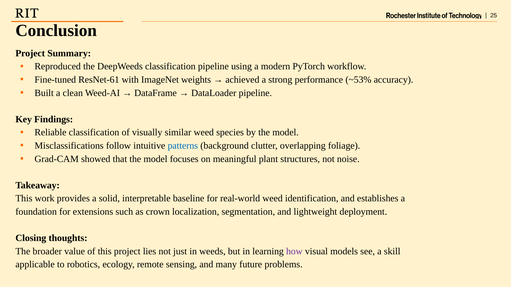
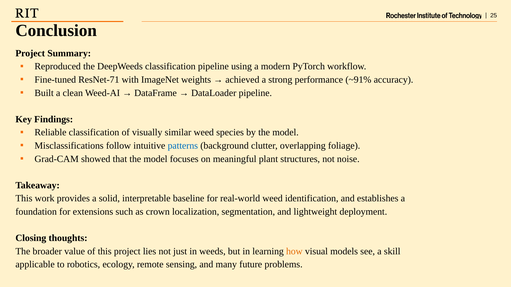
ResNet-61: ResNet-61 -> ResNet-71 (99, 80)
~53%: ~53% -> ~91% (358, 80)
how colour: purple -> orange (294, 252)
